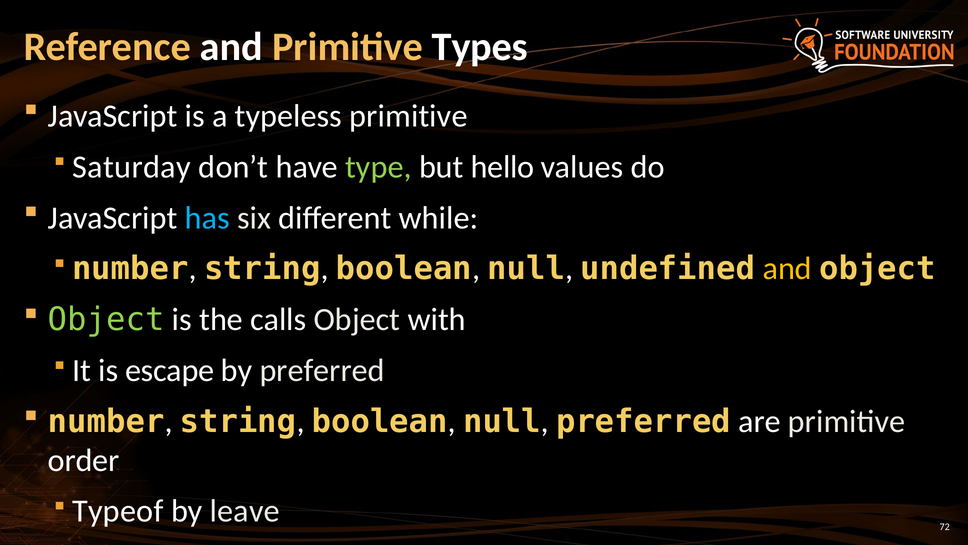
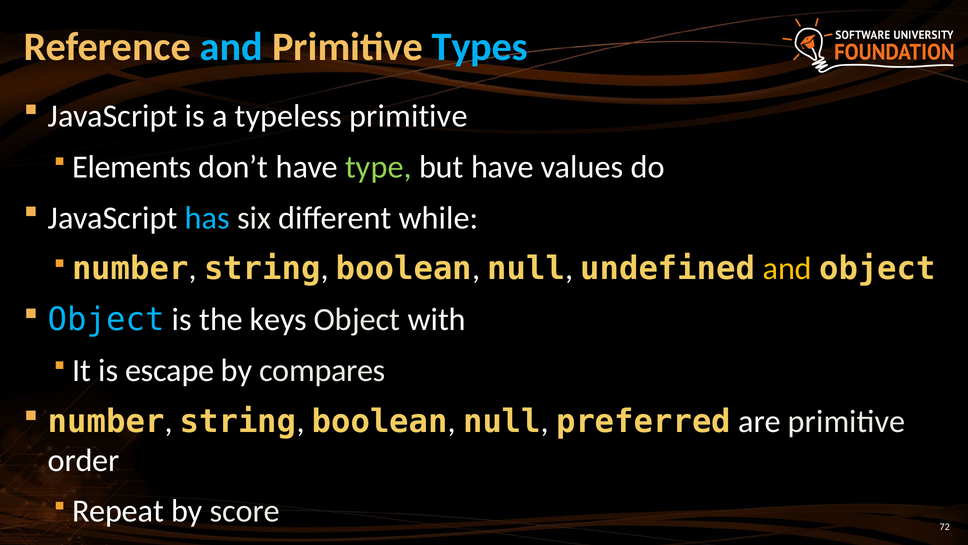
and colour: white -> light blue (231, 47)
Types colour: white -> light blue (480, 47)
Saturday: Saturday -> Elements (132, 167)
but hello: hello -> have (502, 167)
Object colour: light green -> light blue (106, 320)
calls: calls -> keys (278, 320)
by preferred: preferred -> compares (322, 370)
Typeof: Typeof -> Repeat (118, 511)
leave: leave -> score (245, 511)
